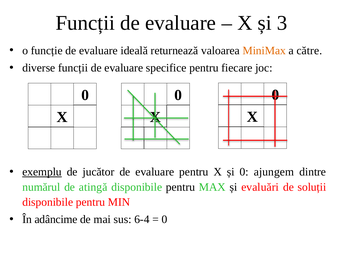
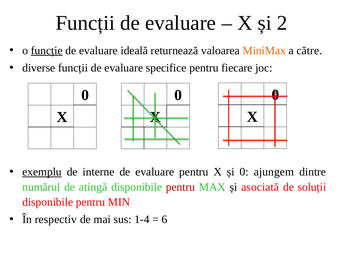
3: 3 -> 2 (282, 23)
funcție underline: none -> present (47, 51)
jucător: jucător -> interne (99, 172)
pentru colour: black -> red (181, 187)
evaluări: evaluări -> asociată (260, 187)
adâncime: adâncime -> respectiv (56, 220)
6-4: 6-4 -> 1-4 (142, 220)
0: 0 -> 6 (165, 220)
